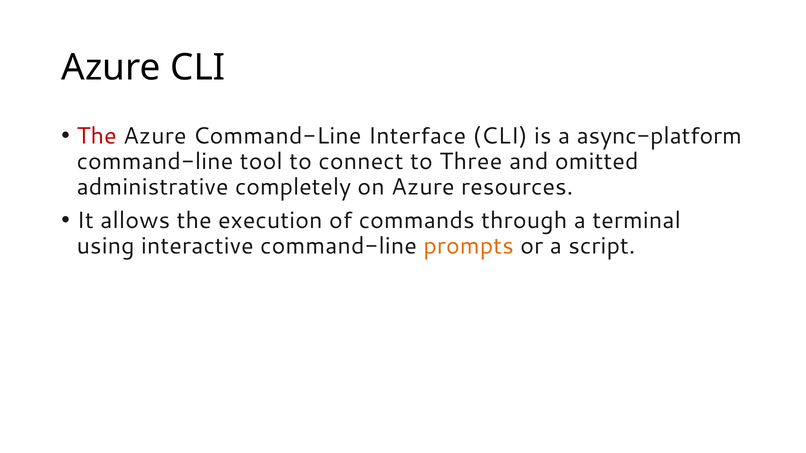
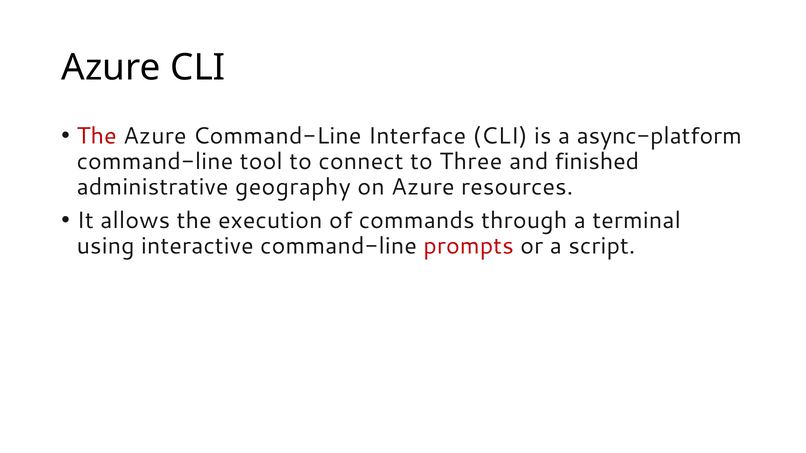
omitted: omitted -> finished (597, 162)
completely: completely -> geography (293, 187)
prompts colour: orange -> red (469, 246)
